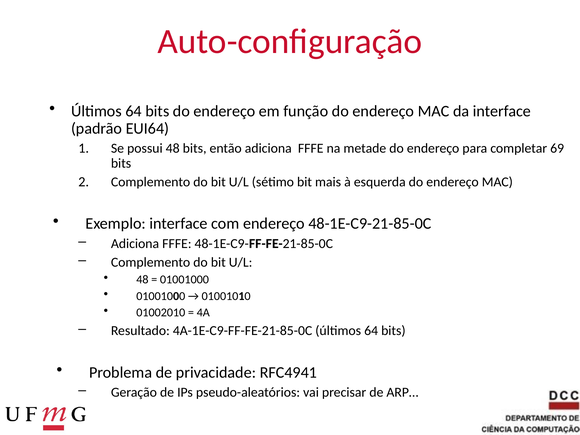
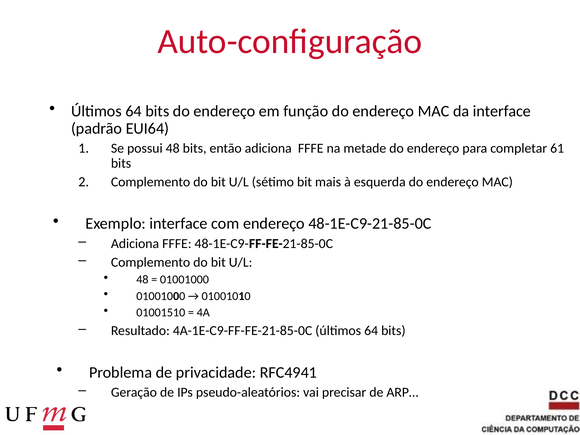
69: 69 -> 61 (557, 148)
01002010: 01002010 -> 01001510 (161, 313)
